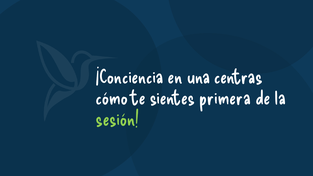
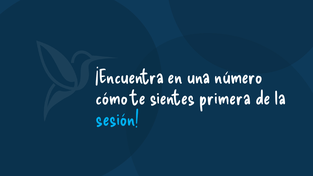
¡Conciencia: ¡Conciencia -> ¡Encuentra (130, 77)
centras: centras -> número (238, 77)
sesión colour: light green -> light blue (117, 119)
